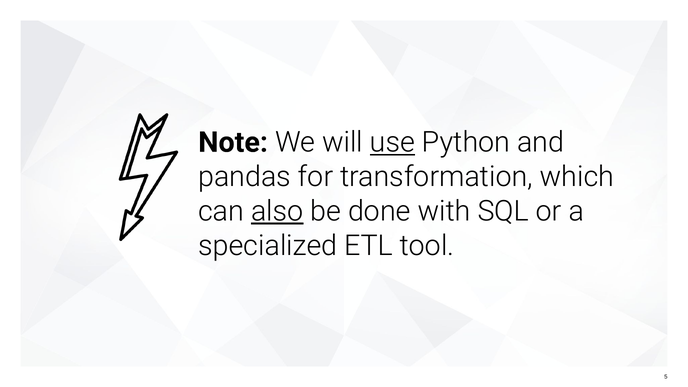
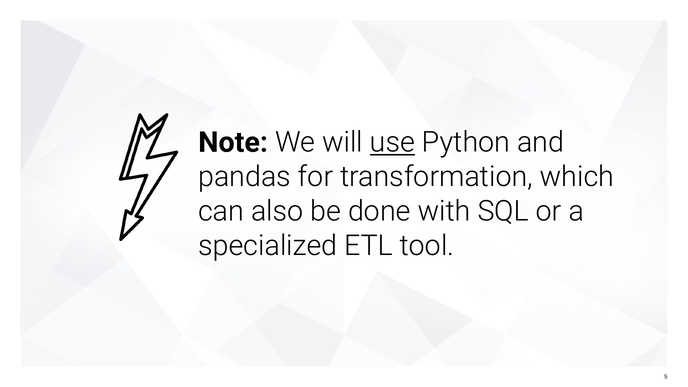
also underline: present -> none (277, 211)
